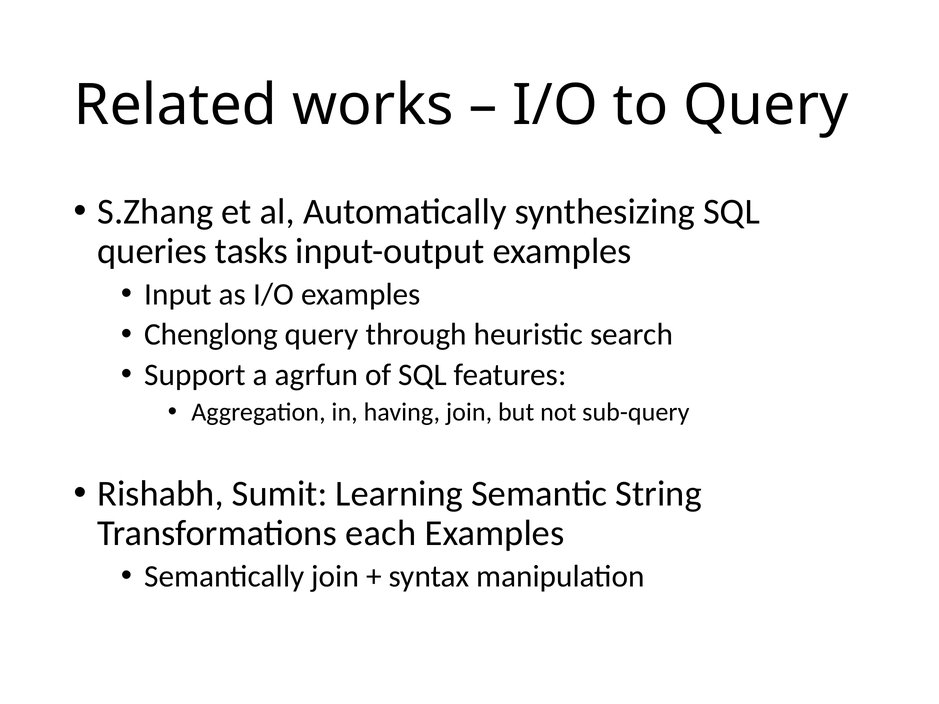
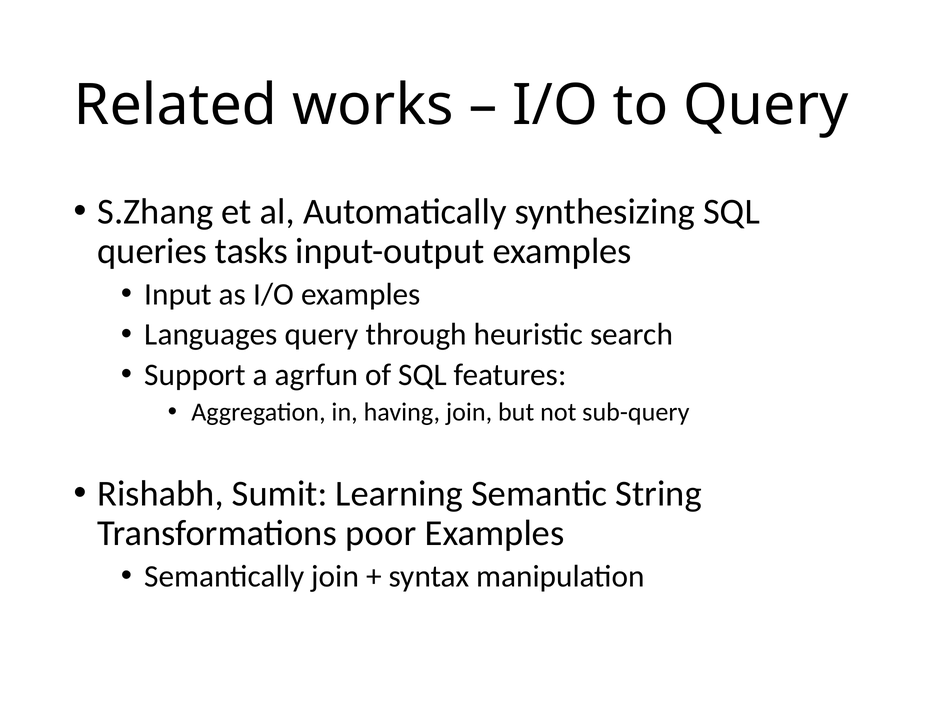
Chenglong: Chenglong -> Languages (211, 335)
each: each -> poor (381, 533)
